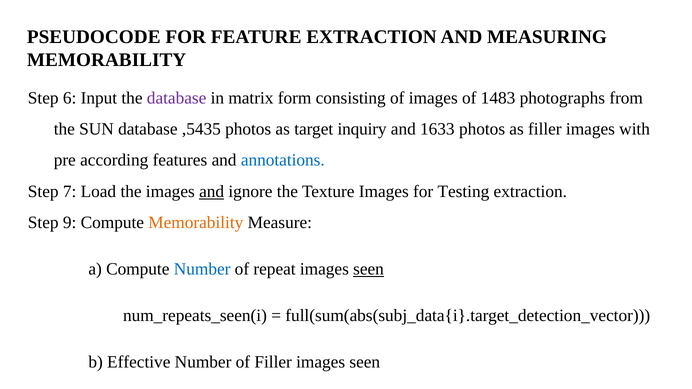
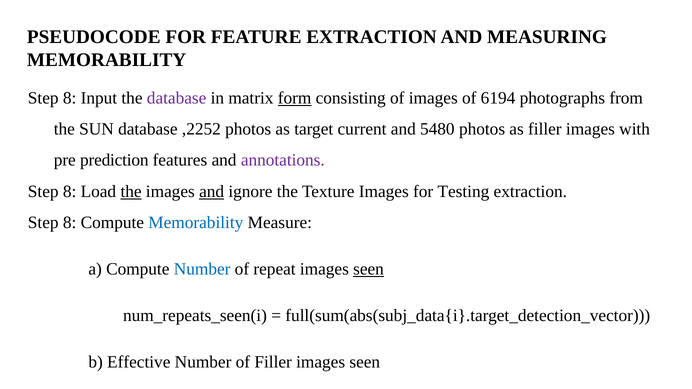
6: 6 -> 8 (70, 98)
form underline: none -> present (295, 98)
1483: 1483 -> 6194 (498, 98)
,5435: ,5435 -> ,2252 (201, 129)
inquiry: inquiry -> current (362, 129)
1633: 1633 -> 5480 (437, 129)
according: according -> prediction (114, 160)
annotations colour: blue -> purple (283, 160)
7: 7 -> 8 (70, 192)
the underline: none -> present (131, 192)
9: 9 -> 8 (70, 223)
Memorability colour: orange -> blue (196, 223)
